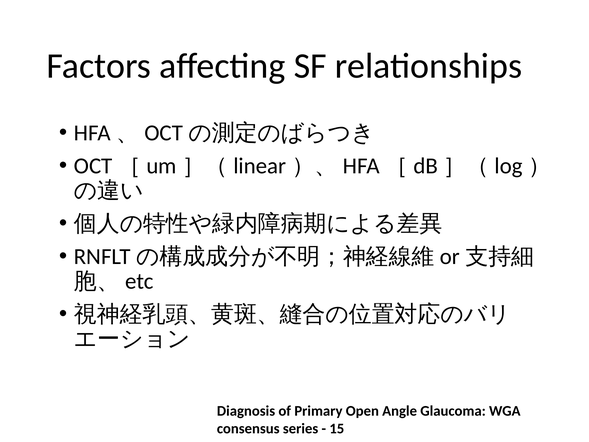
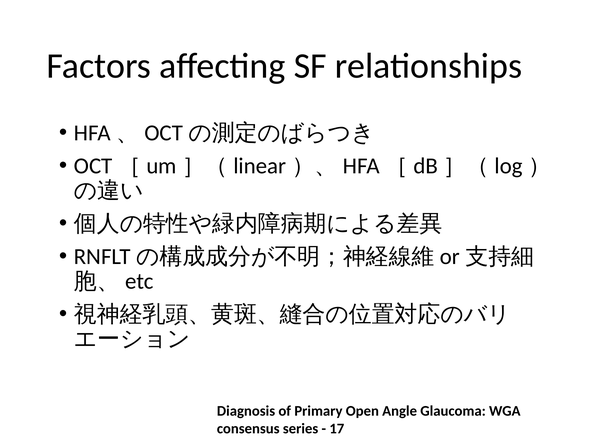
15: 15 -> 17 (337, 428)
